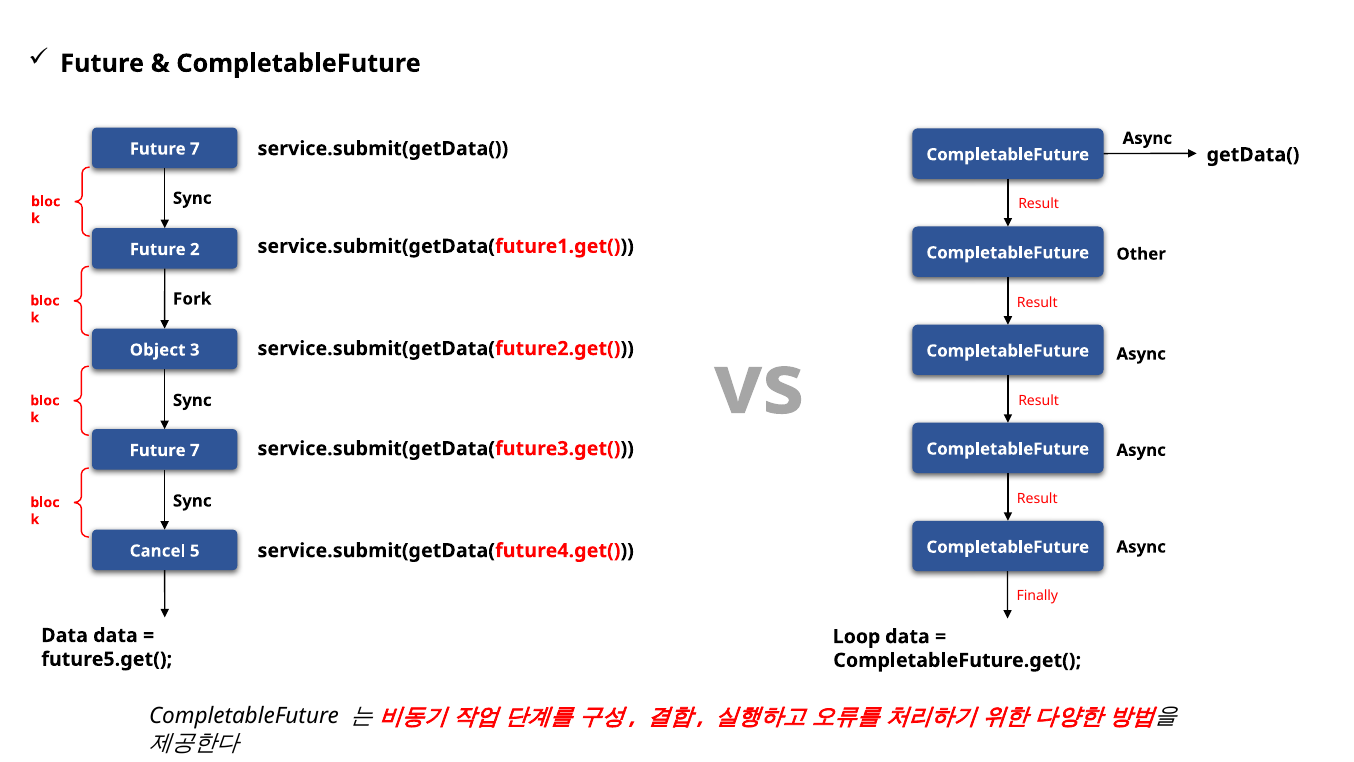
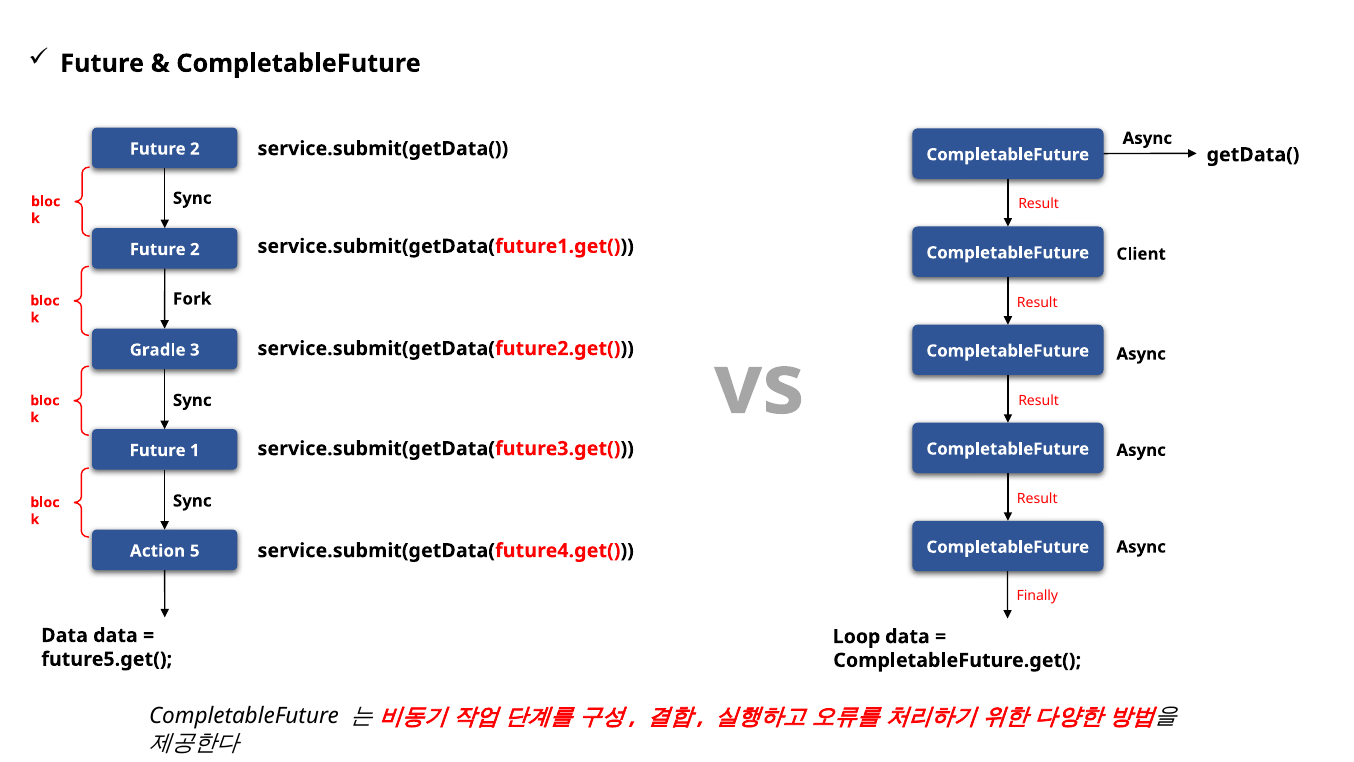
7: 7 -> 2 (195, 149)
Other: Other -> Client (1141, 254)
Object: Object -> Gradle (158, 350)
7: 7 -> 1 (195, 450)
Cancel: Cancel -> Action (158, 551)
